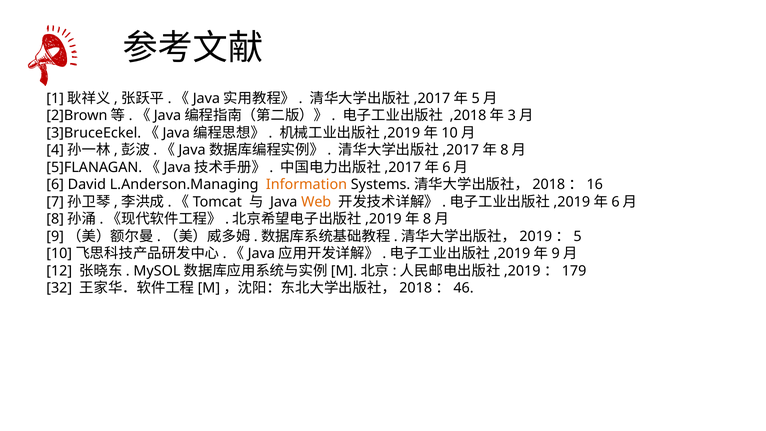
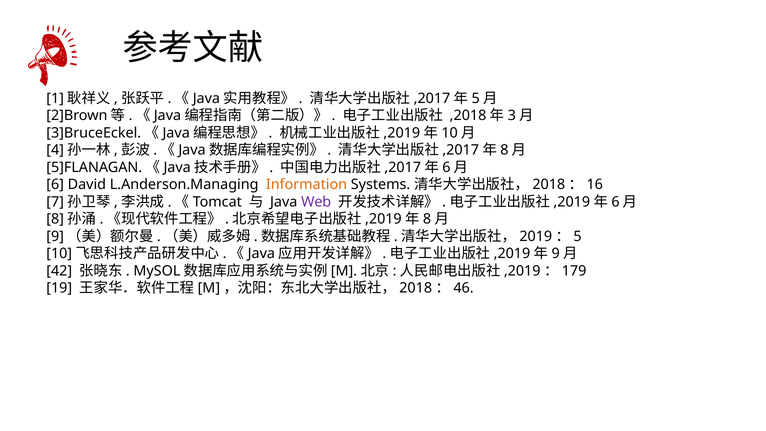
Web colour: orange -> purple (316, 202)
12: 12 -> 42 (59, 271)
32: 32 -> 19 (59, 288)
